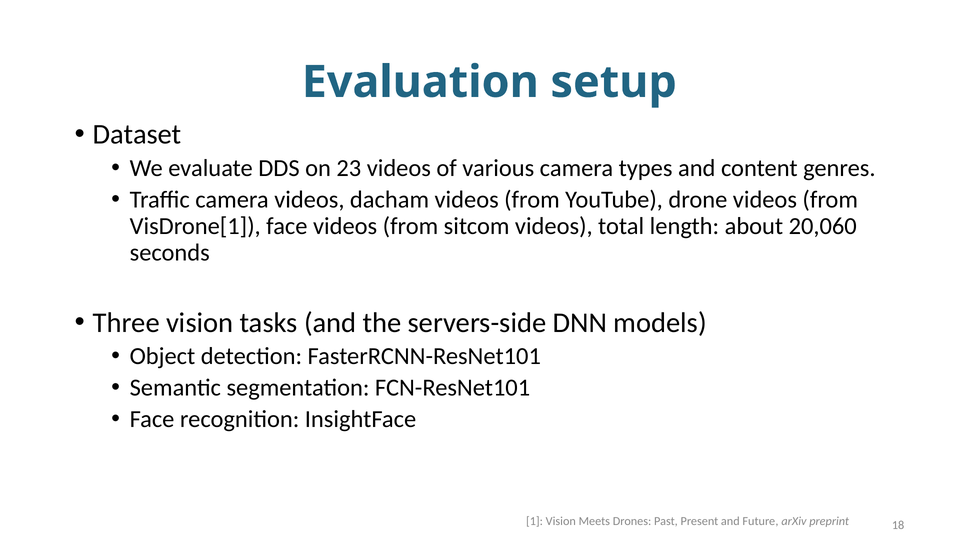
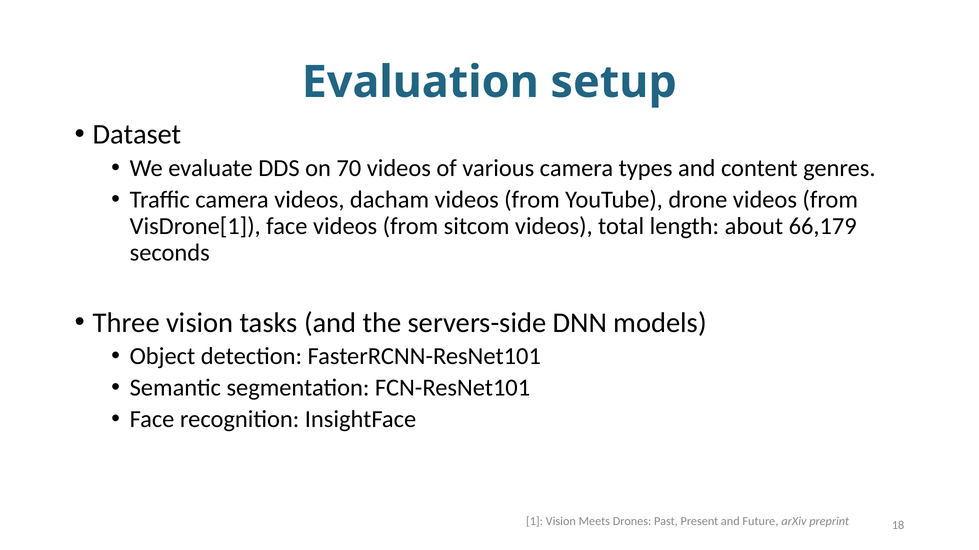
23: 23 -> 70 (349, 168)
20,060: 20,060 -> 66,179 (823, 226)
